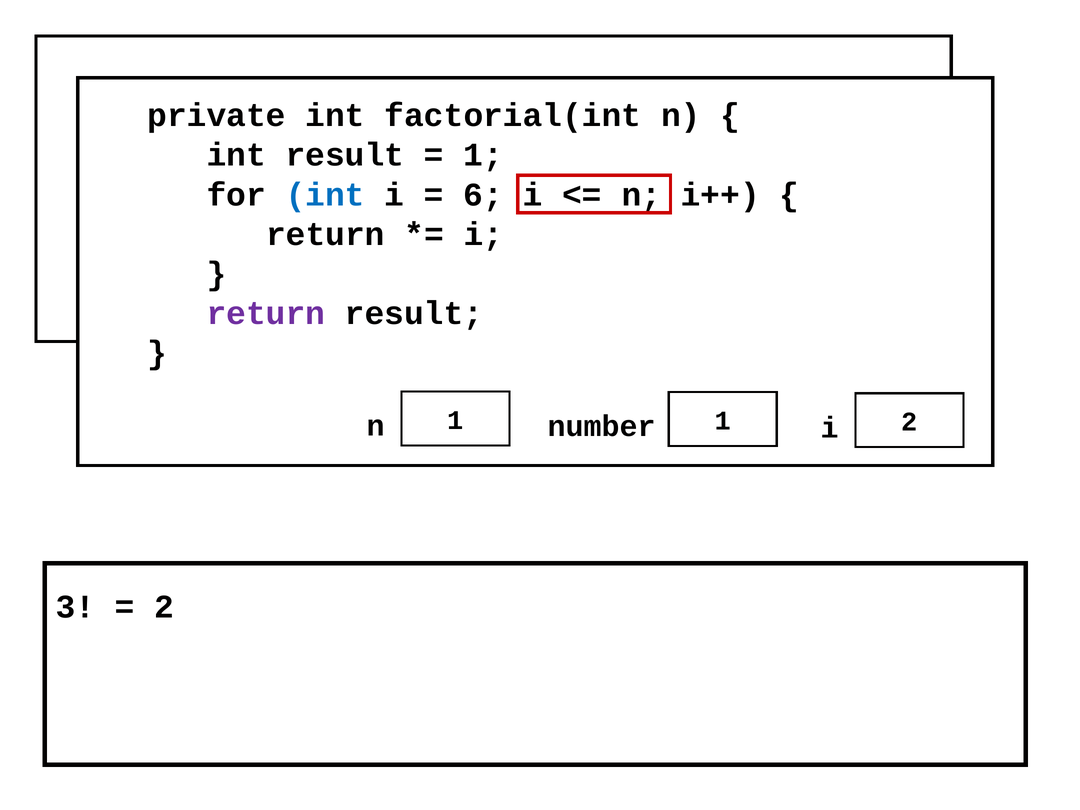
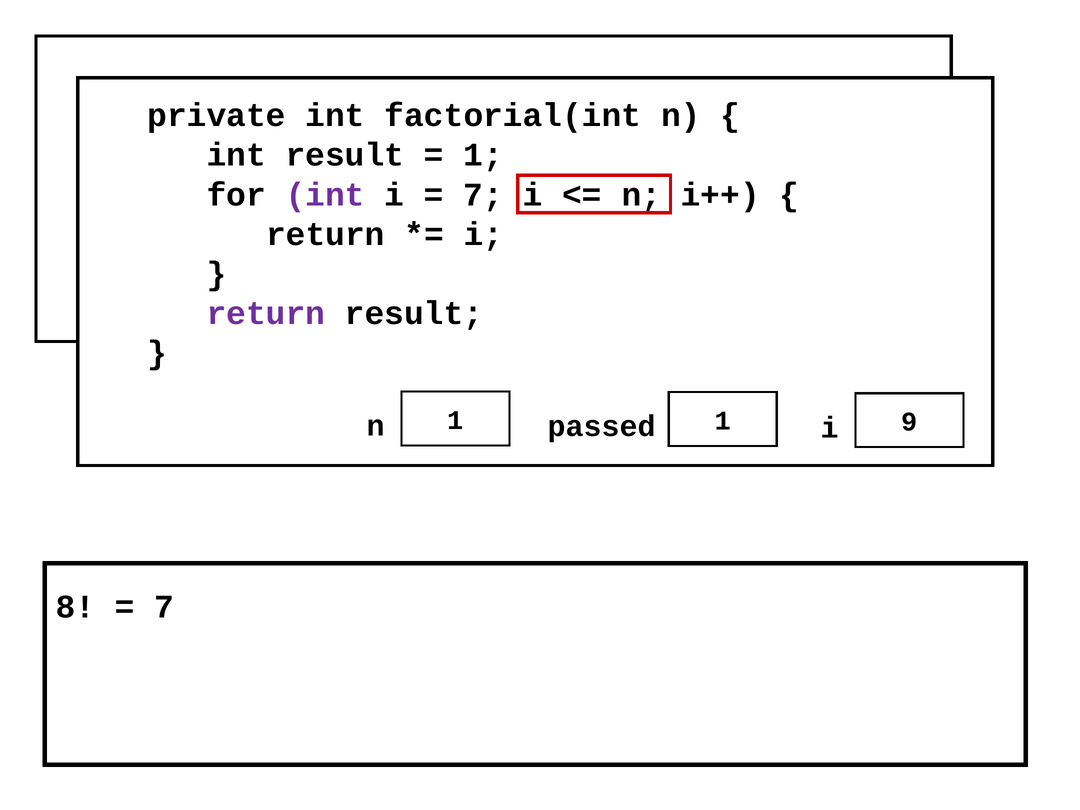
int colour: blue -> purple (325, 195)
6: 6 -> 7 (483, 195)
n 2: 2 -> 9 (910, 422)
number: number -> passed (602, 426)
3: 3 -> 8 (75, 607)
2: 2 -> 7 (164, 607)
